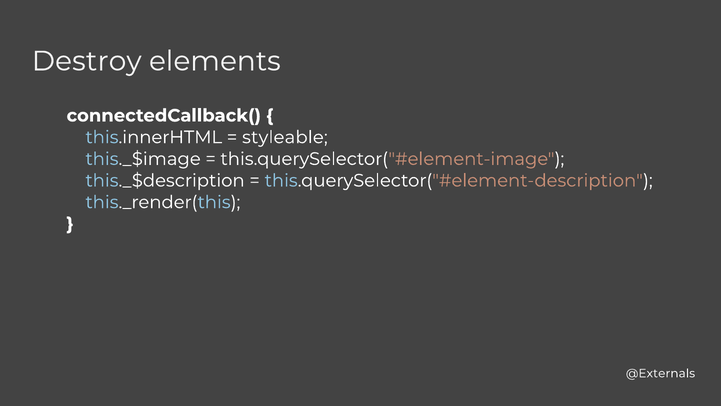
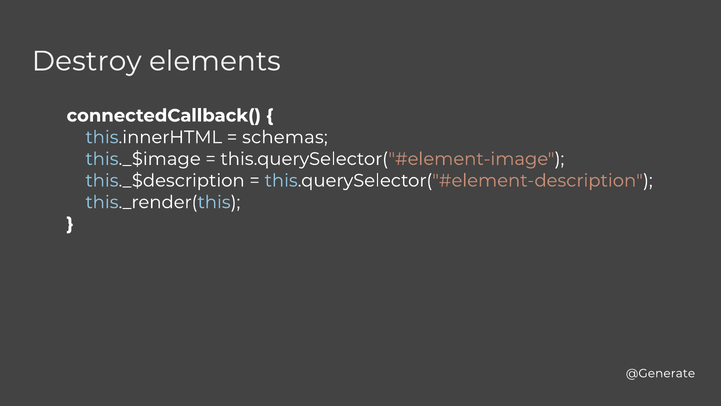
styleable: styleable -> schemas (285, 137)
@Externals: @Externals -> @Generate (660, 373)
